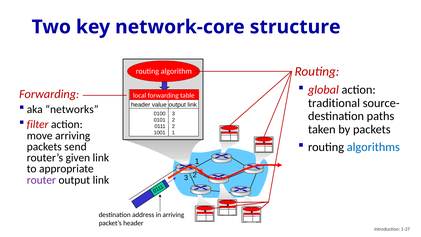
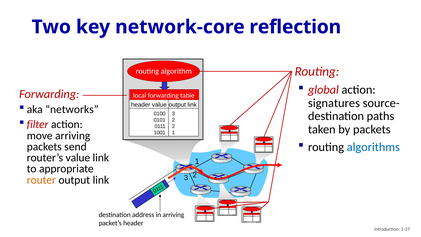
structure: structure -> reflection (295, 27)
traditional: traditional -> signatures (334, 103)
router’s given: given -> value (78, 158)
router colour: purple -> orange (41, 180)
